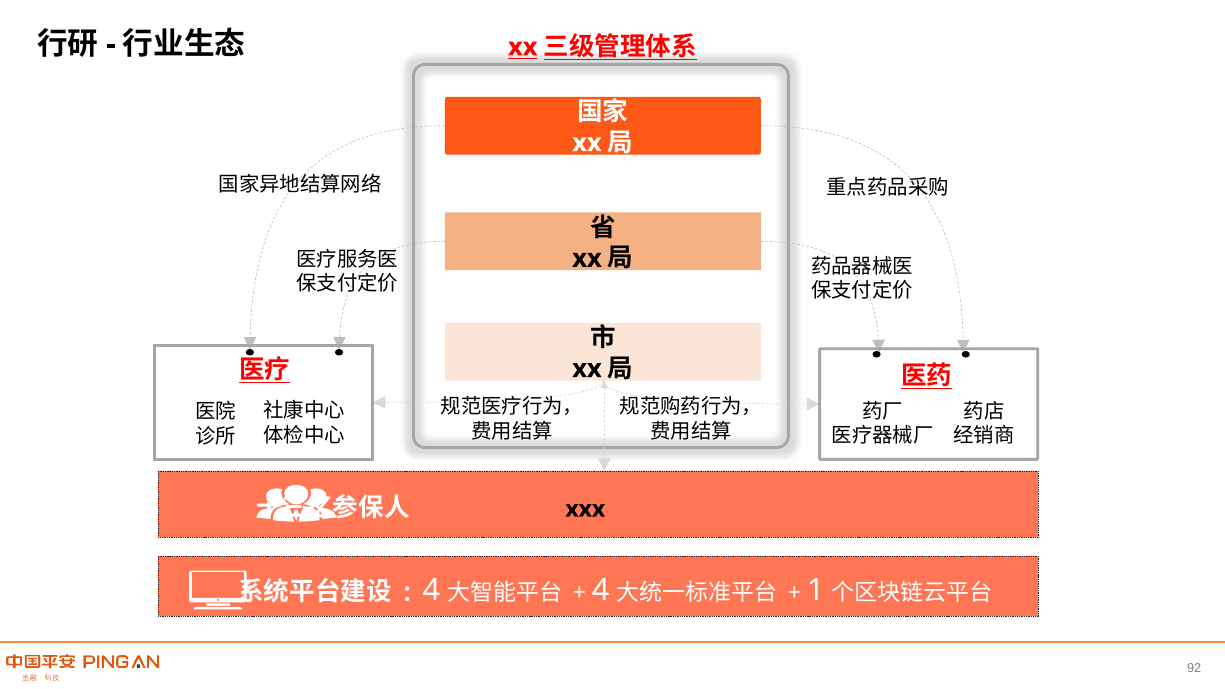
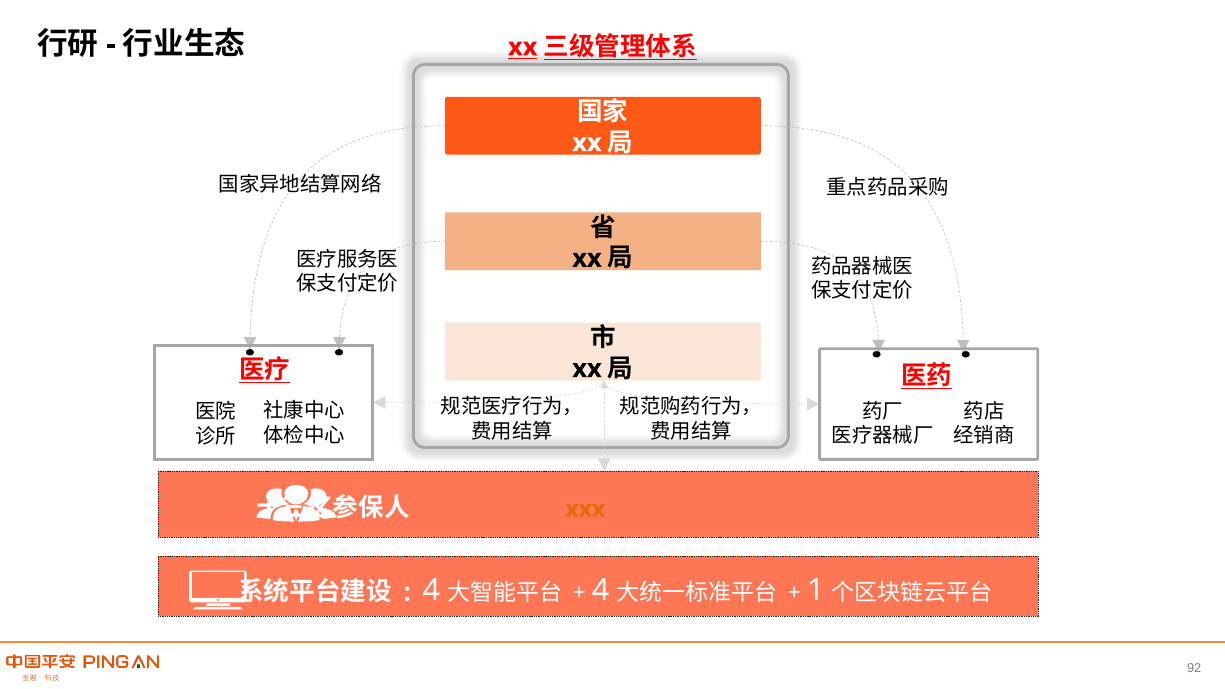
xxx colour: black -> orange (585, 509)
